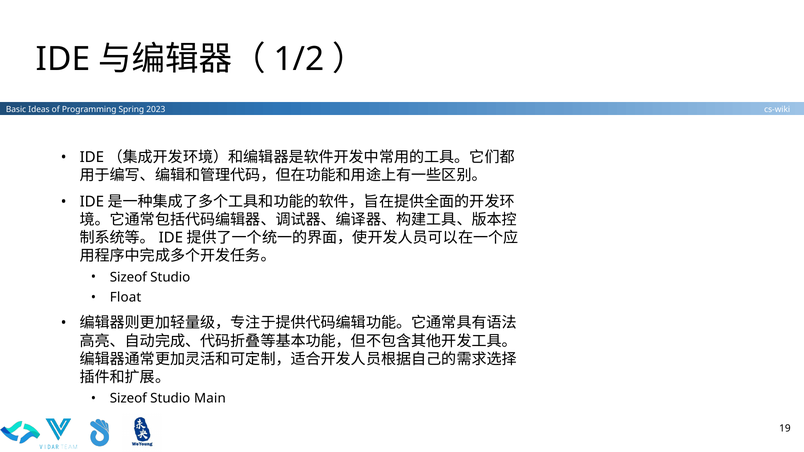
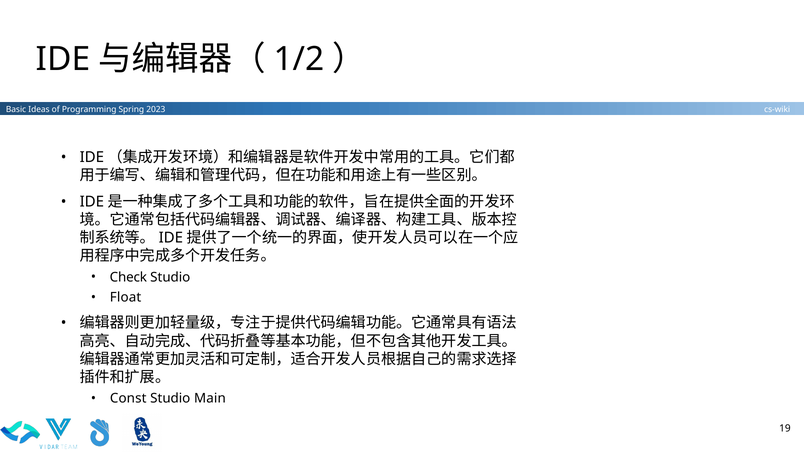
Sizeof: Sizeof -> Check (128, 277)
Sizeof: Sizeof -> Const (128, 399)
